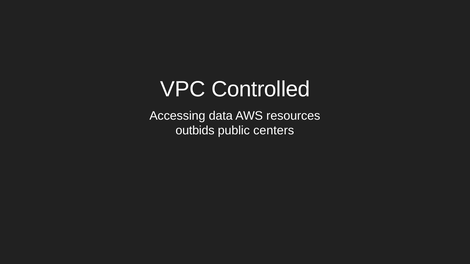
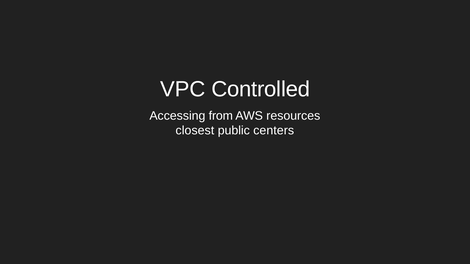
data: data -> from (221, 116)
outbids: outbids -> closest (195, 131)
